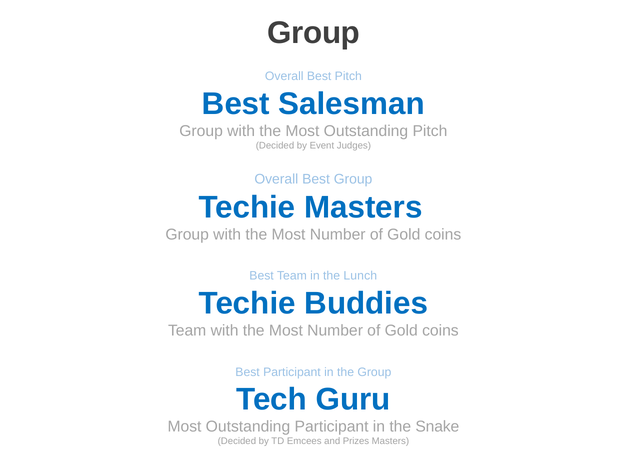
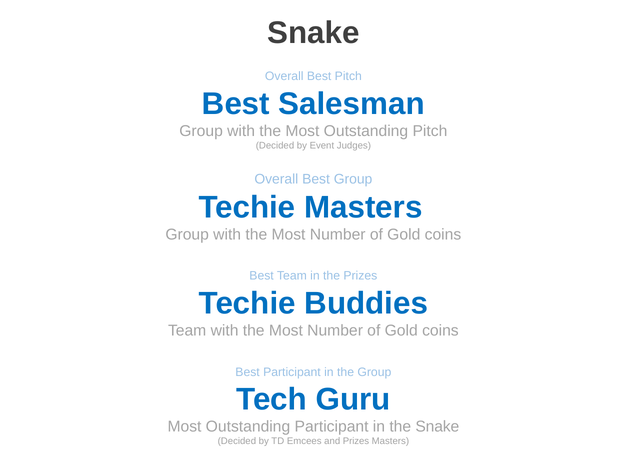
Group: Group -> Snake (313, 33)
the Lunch: Lunch -> Prizes (360, 276)
